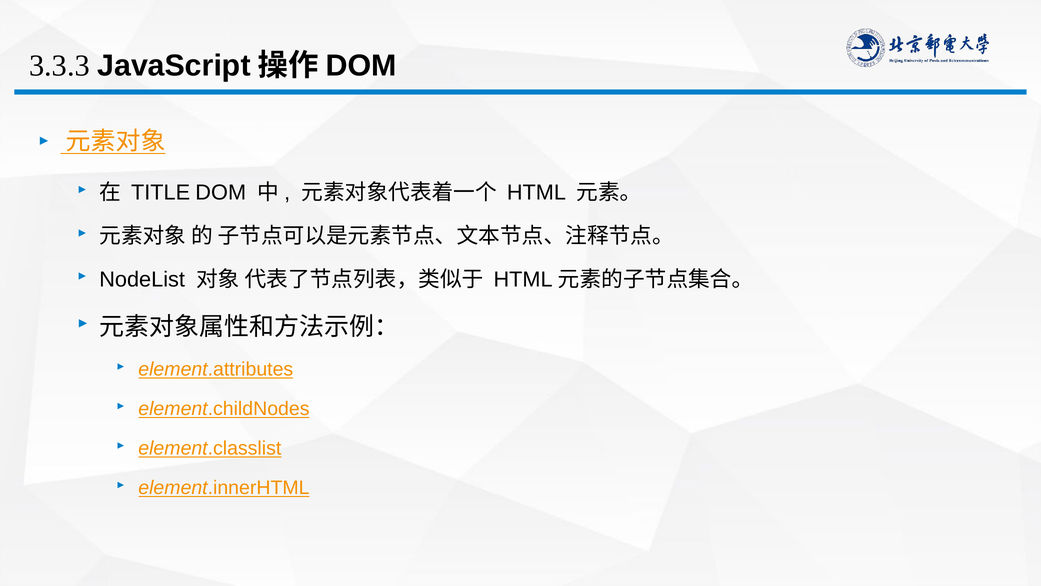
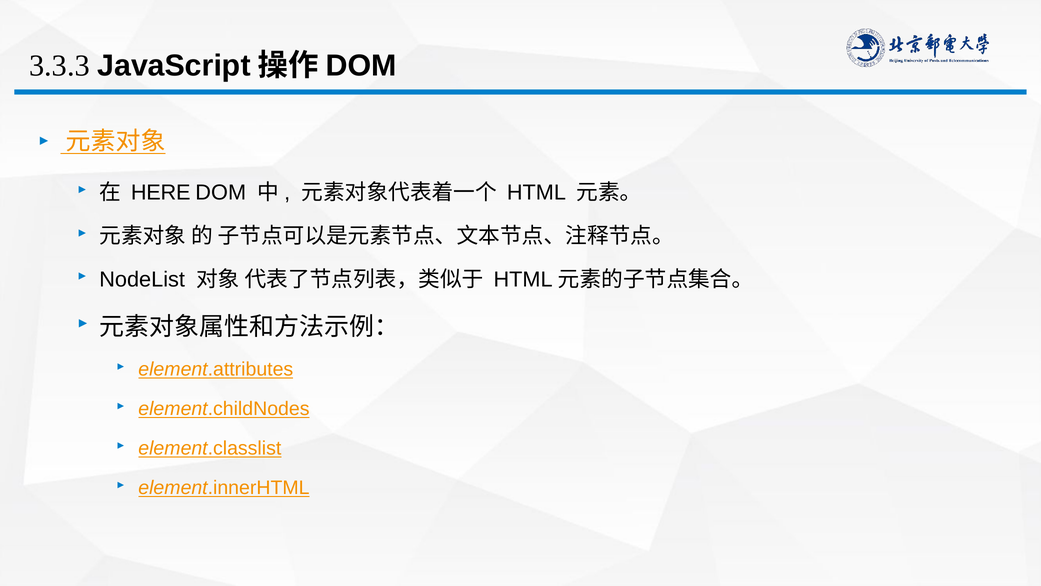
TITLE: TITLE -> HERE (161, 193)
